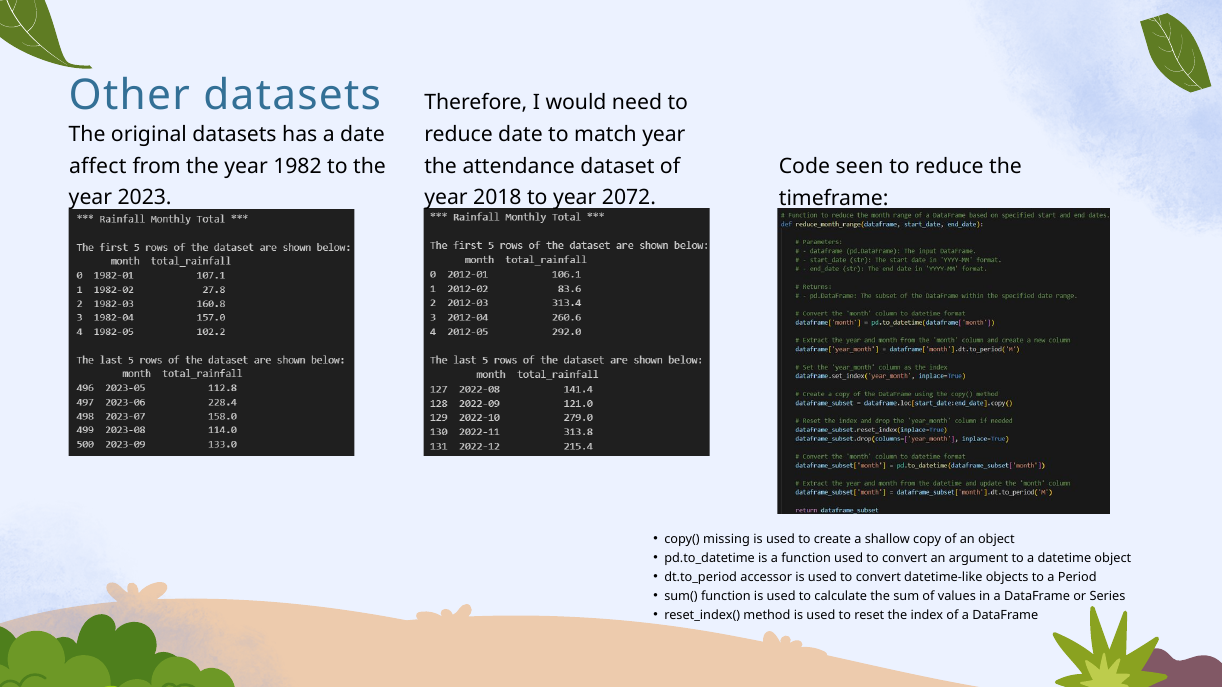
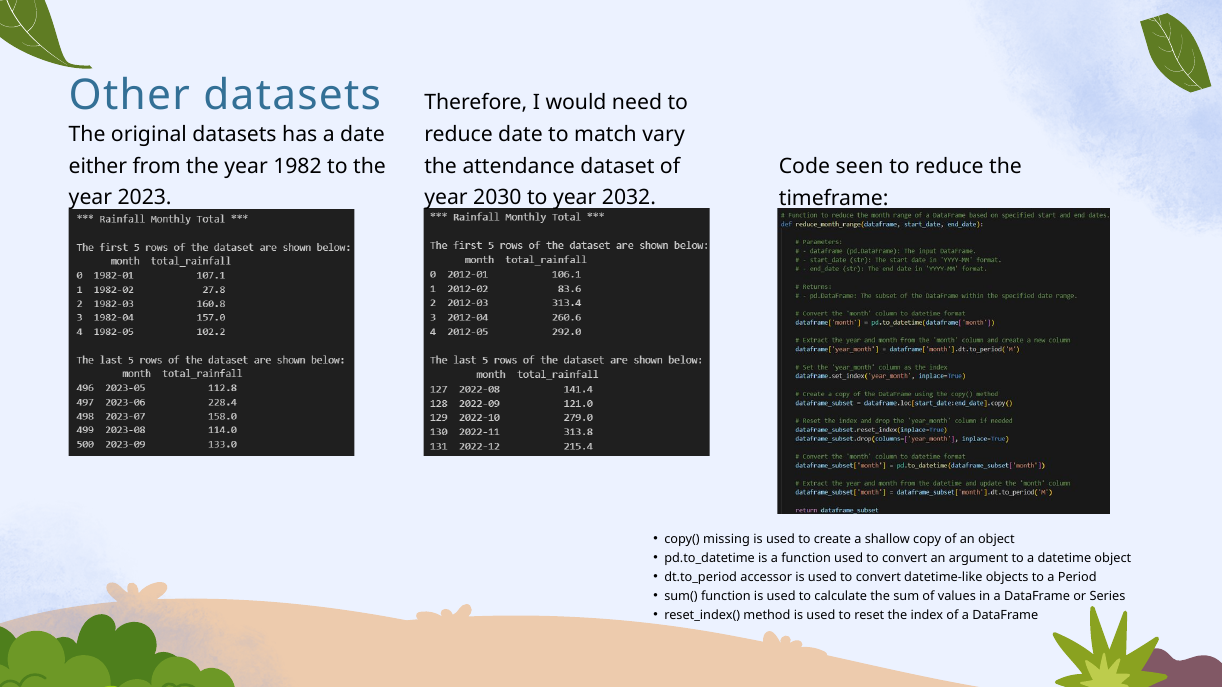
match year: year -> vary (664, 134)
affect: affect -> either (98, 166)
2018: 2018 -> 2030 (497, 198)
2072: 2072 -> 2032 (629, 198)
